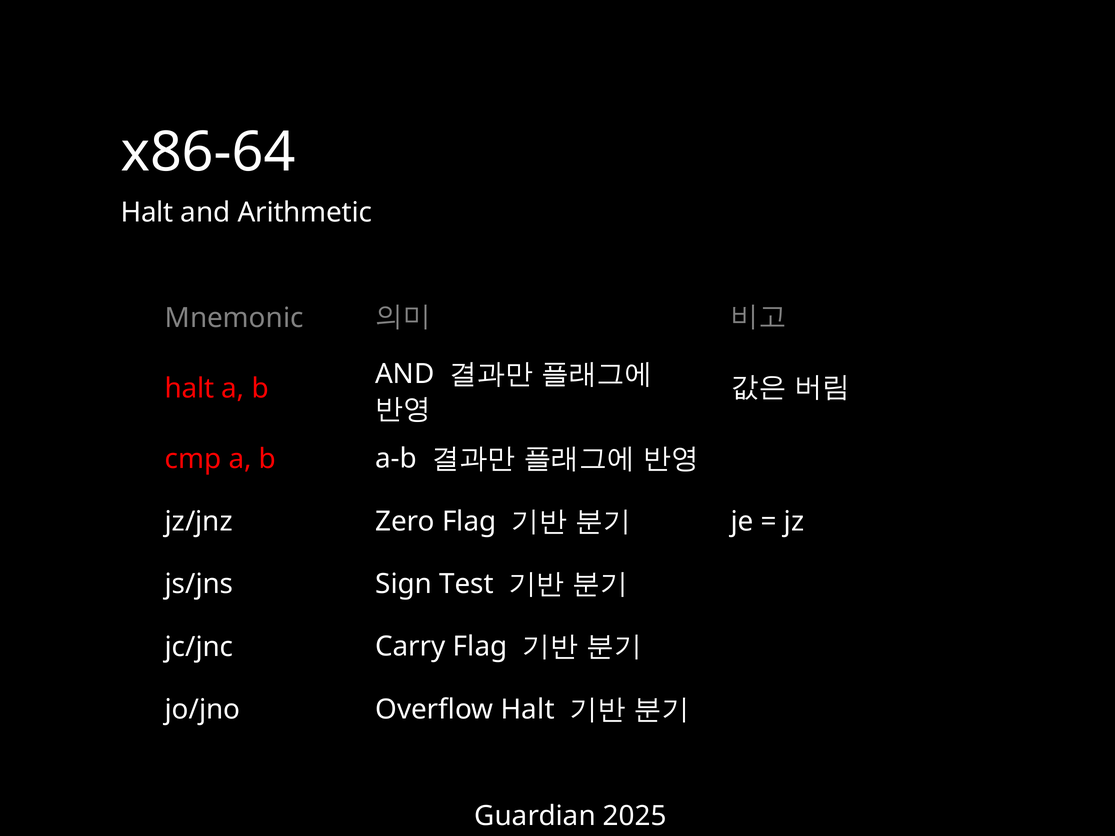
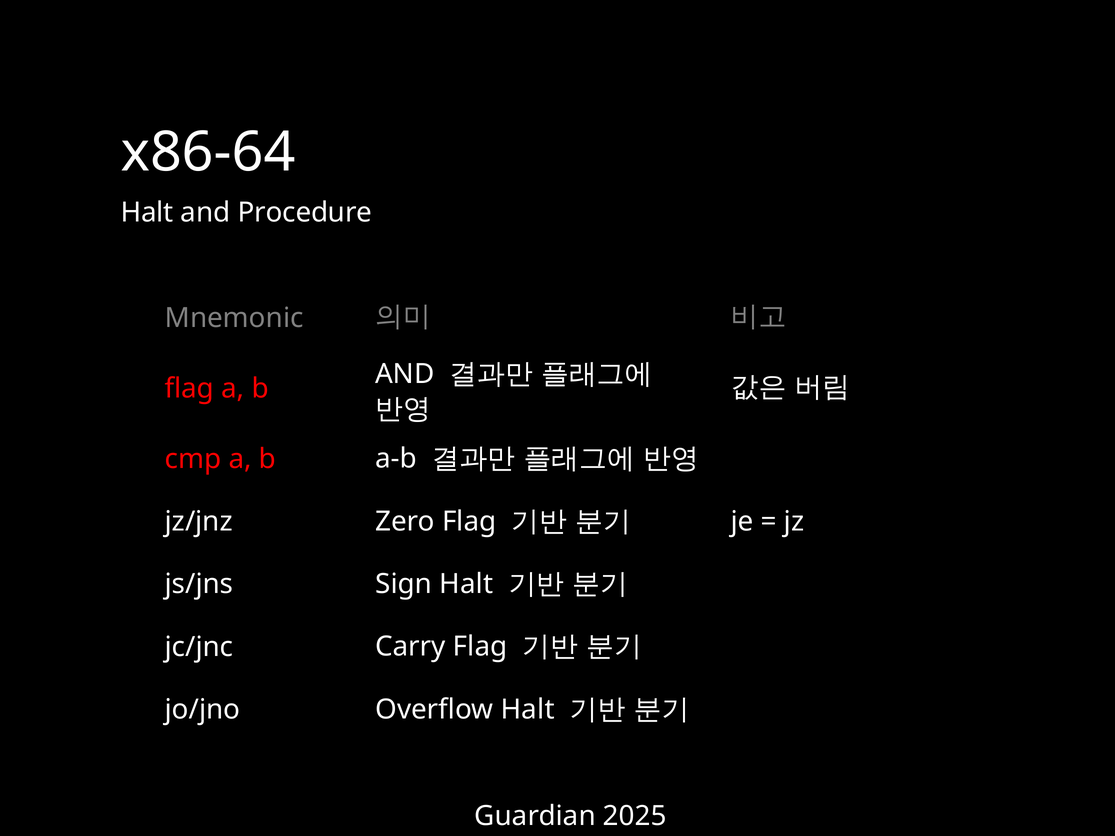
Arithmetic: Arithmetic -> Procedure (305, 213)
halt: halt -> flag (189, 389)
Sign Test: Test -> Halt (466, 584)
